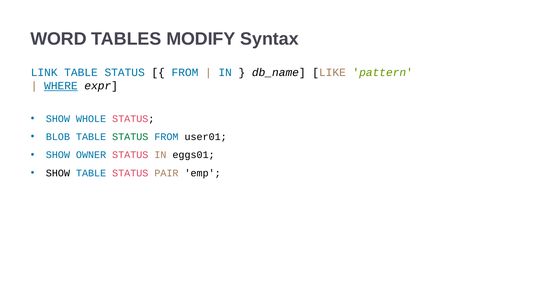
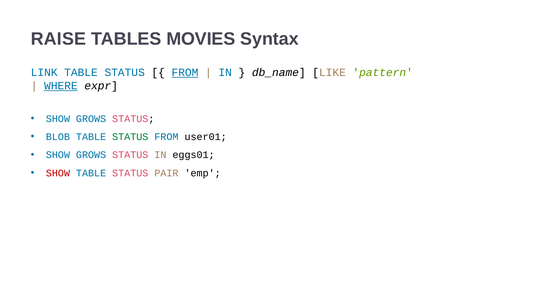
WORD: WORD -> RAISE (58, 39)
MODIFY: MODIFY -> MOVIES (201, 39)
FROM underline: none -> present (185, 72)
WHOLE: WHOLE -> GROWS (91, 119)
OWNER: OWNER -> GROWS (91, 155)
SHOW colour: black -> red (58, 173)
